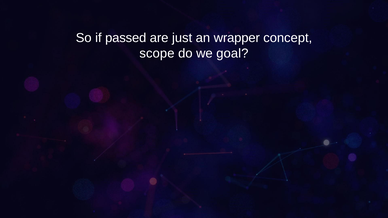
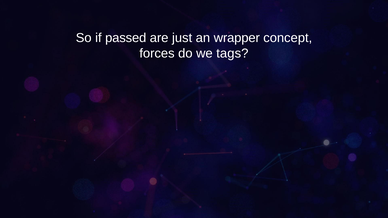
scope: scope -> forces (157, 53)
goal: goal -> tags (232, 53)
